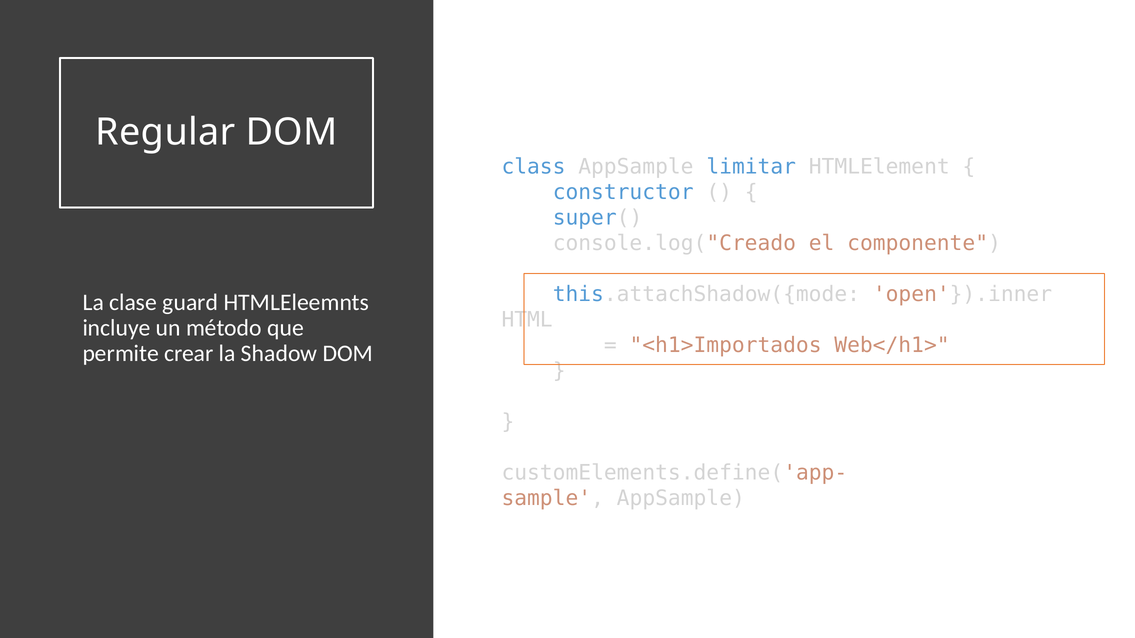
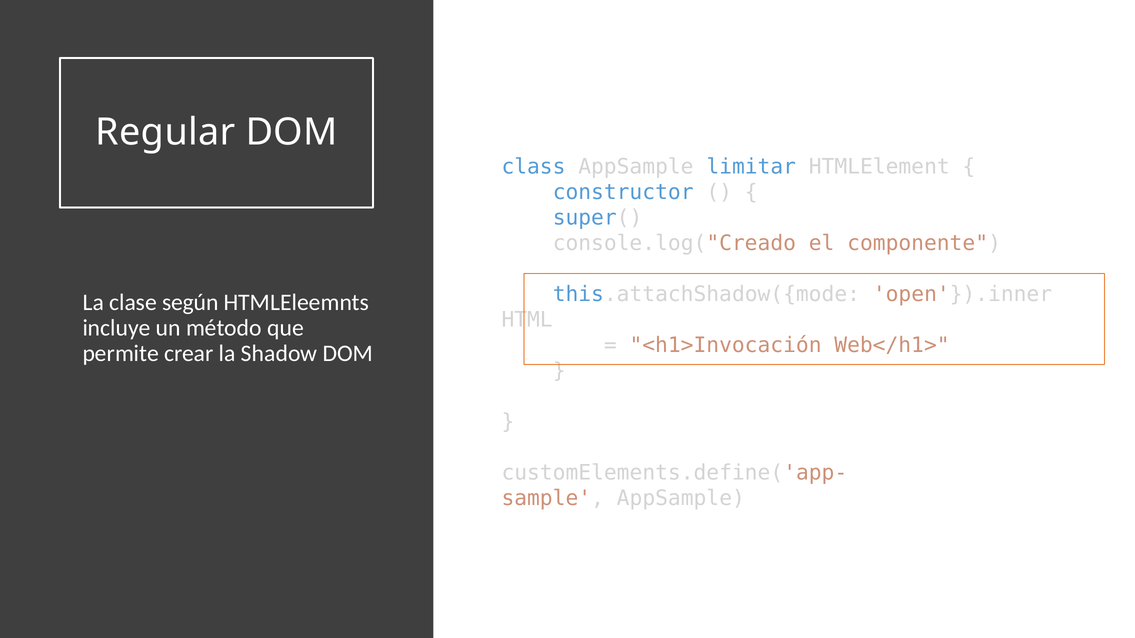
guard: guard -> según (190, 303)
<h1>Importados: <h1>Importados -> <h1>Invocación (726, 345)
